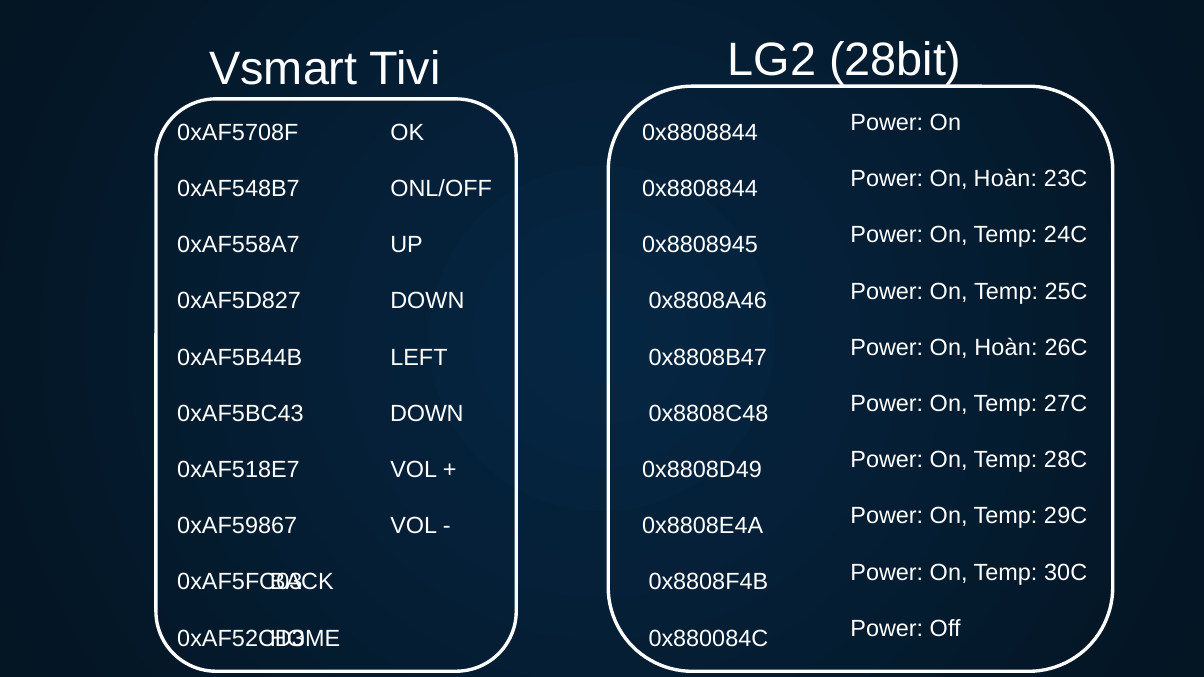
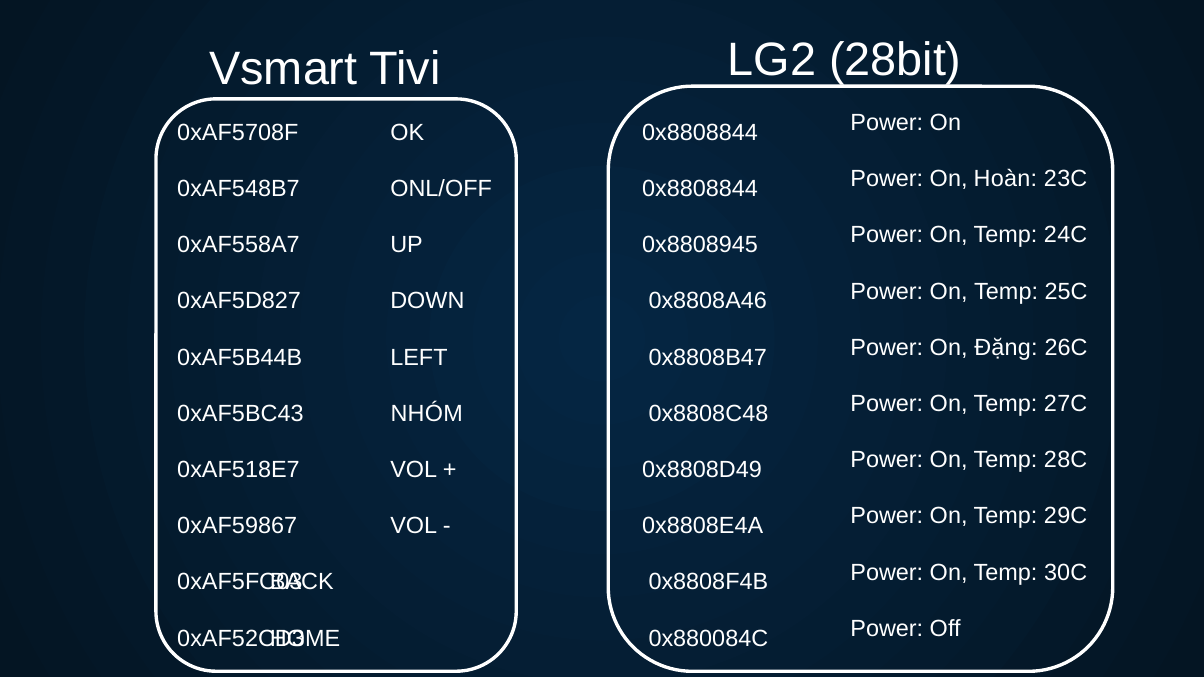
Hoàn: Hoàn -> Đặng (1006, 348)
DOWN: DOWN -> NHÓM (427, 414)
